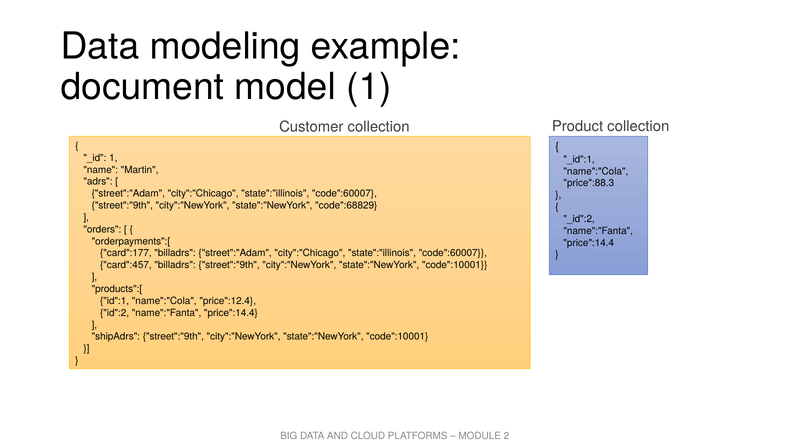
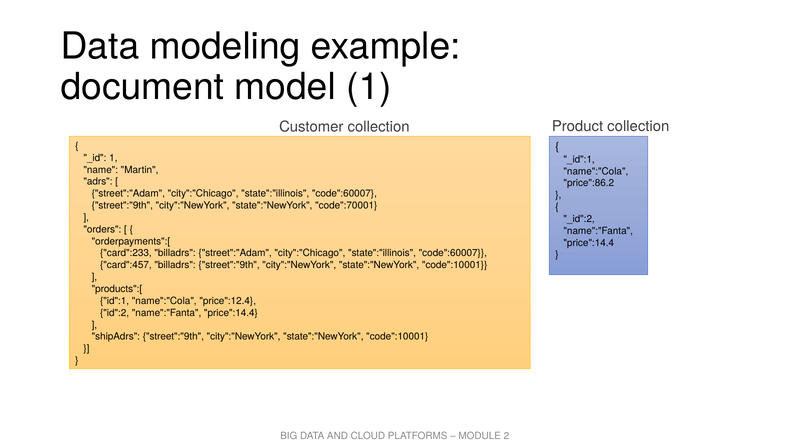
price":88.3: price":88.3 -> price":86.2 (589, 183)
code":68829: code":68829 -> code":70001 (346, 206)
card":177: card":177 -> card":233 (126, 253)
